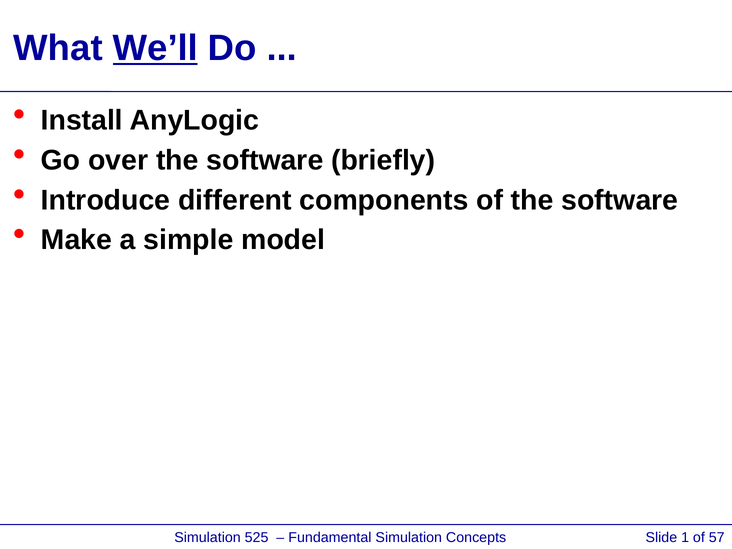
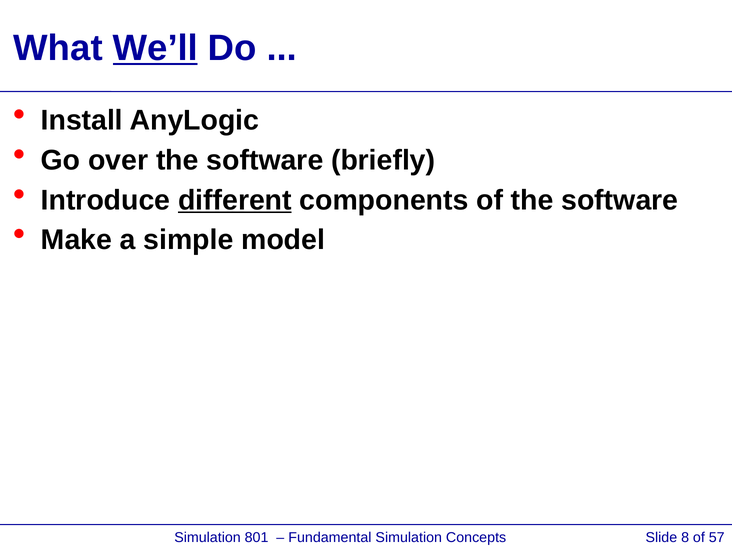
different underline: none -> present (235, 200)
525: 525 -> 801 (257, 538)
1: 1 -> 8 (685, 538)
